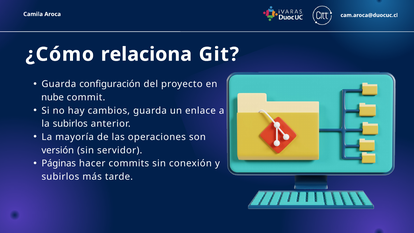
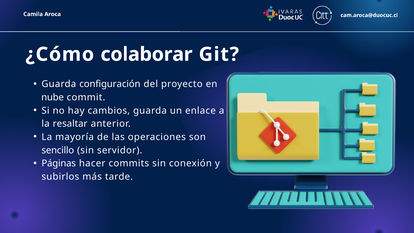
relaciona: relaciona -> colaborar (147, 54)
la subirlos: subirlos -> resaltar (70, 124)
versión: versión -> sencillo (58, 150)
